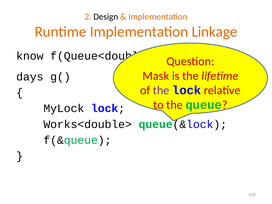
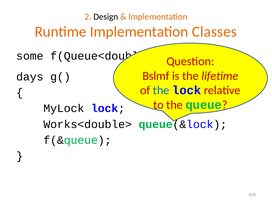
Linkage: Linkage -> Classes (214, 32)
know: know -> some (30, 56)
Mask: Mask -> Bslmf (156, 76)
the colour: purple -> blue (161, 90)
